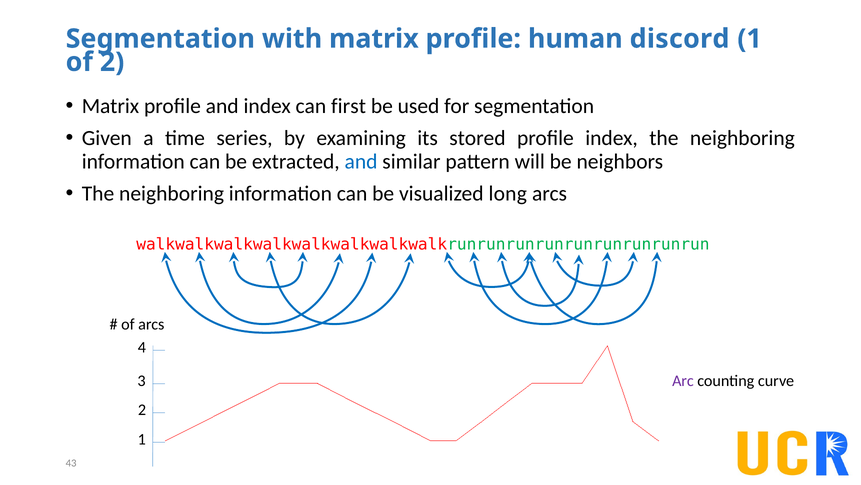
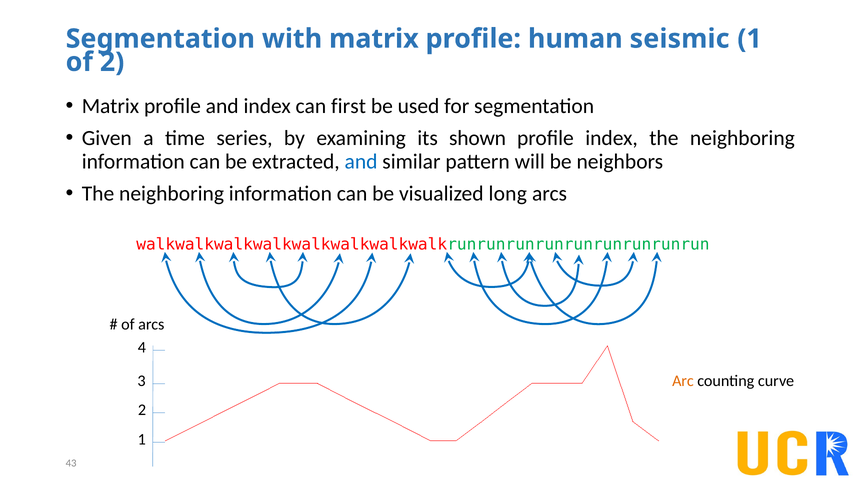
discord: discord -> seismic (680, 39)
stored: stored -> shown (478, 138)
Arc colour: purple -> orange (683, 380)
